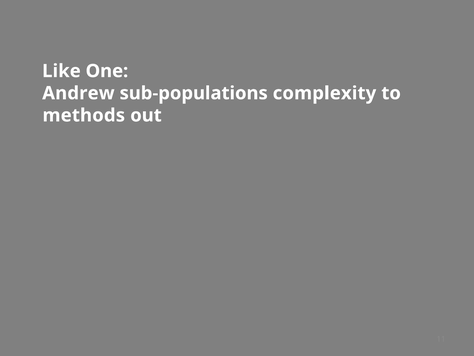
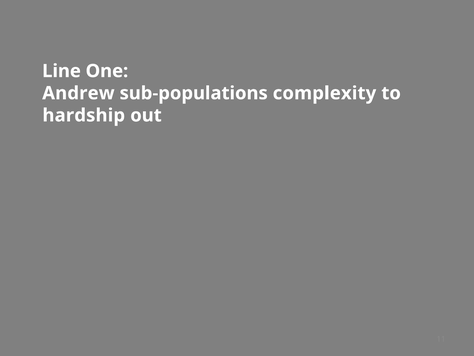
Like: Like -> Line (62, 71)
methods: methods -> hardship (84, 115)
